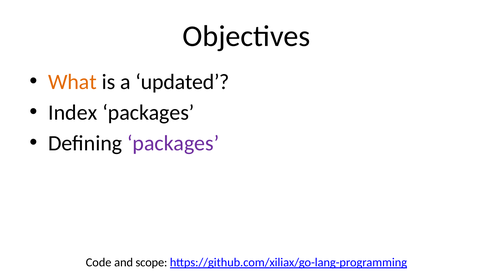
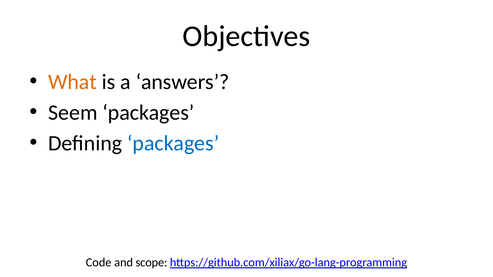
updated: updated -> answers (182, 82)
Index: Index -> Seem (73, 113)
packages colour: purple -> blue (173, 143)
